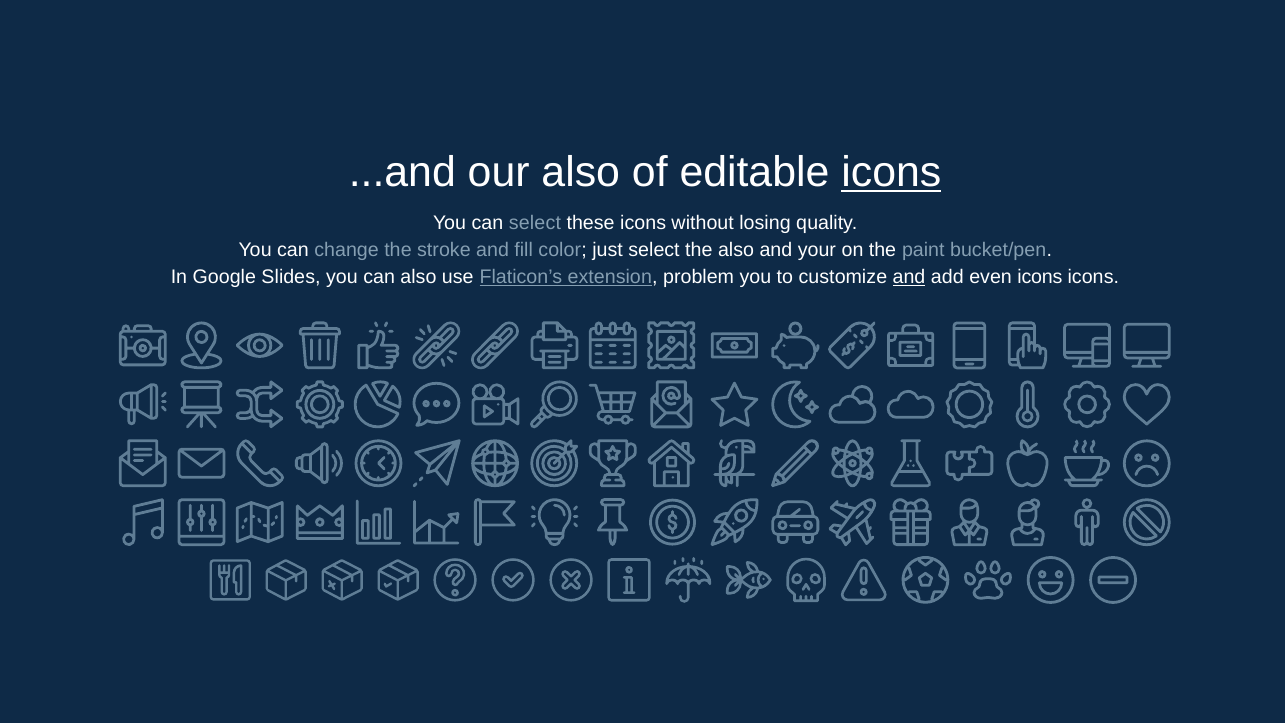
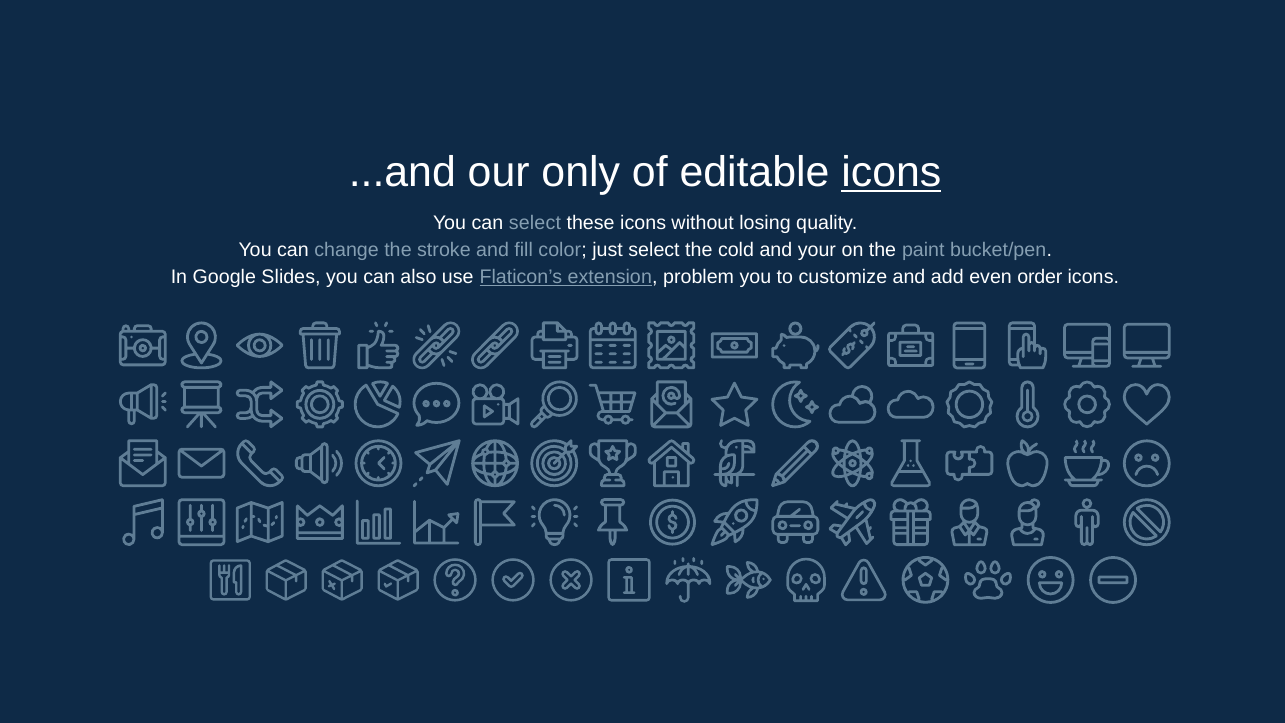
our also: also -> only (581, 173)
the also: also -> cold (736, 250)
and underline: present -> none (909, 277)
even icons: icons -> order (1040, 277)
